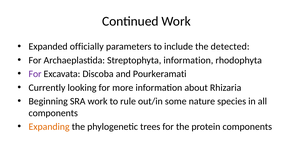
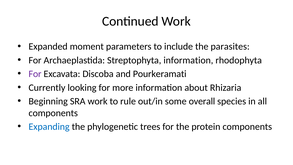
officially: officially -> moment (87, 46)
detected: detected -> parasites (230, 46)
nature: nature -> overall (202, 101)
Expanding colour: orange -> blue (49, 127)
